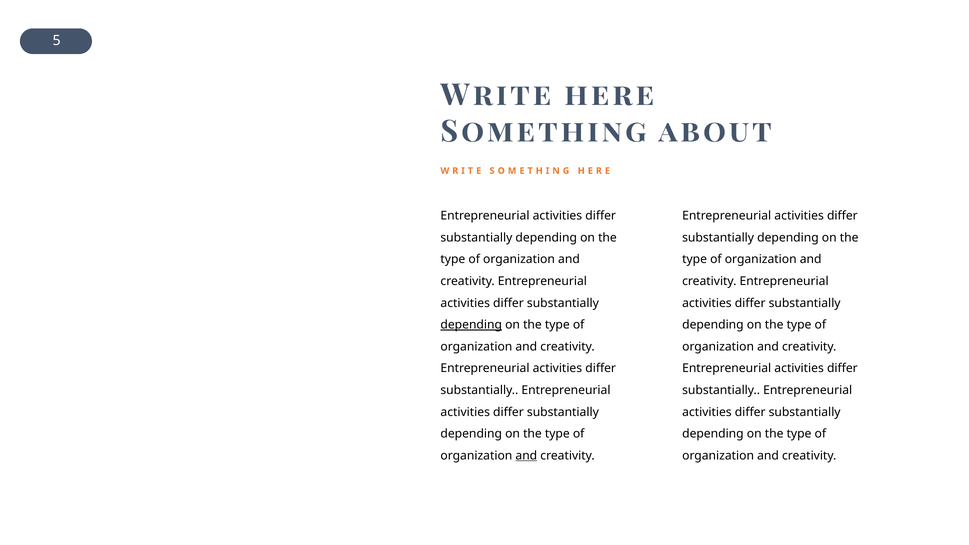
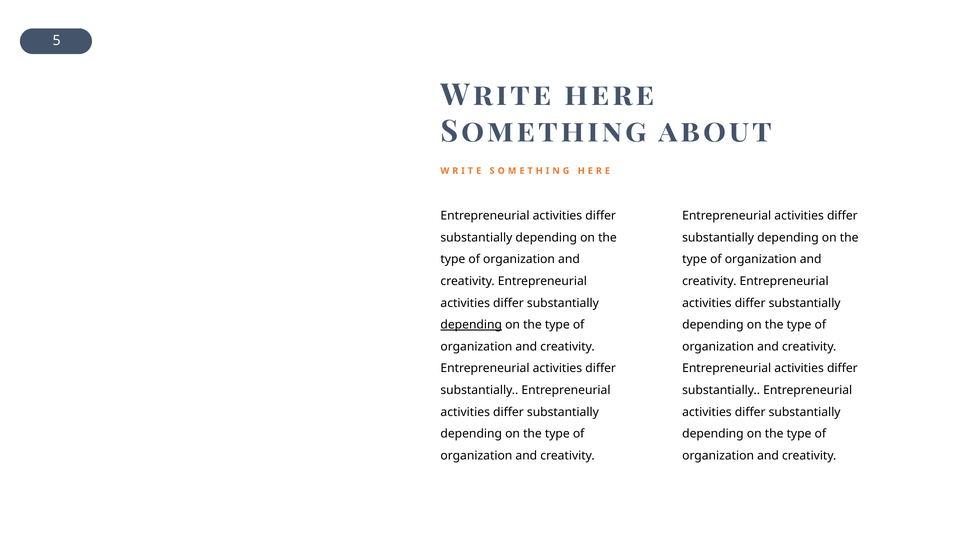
and underline: present -> none (526, 456)
